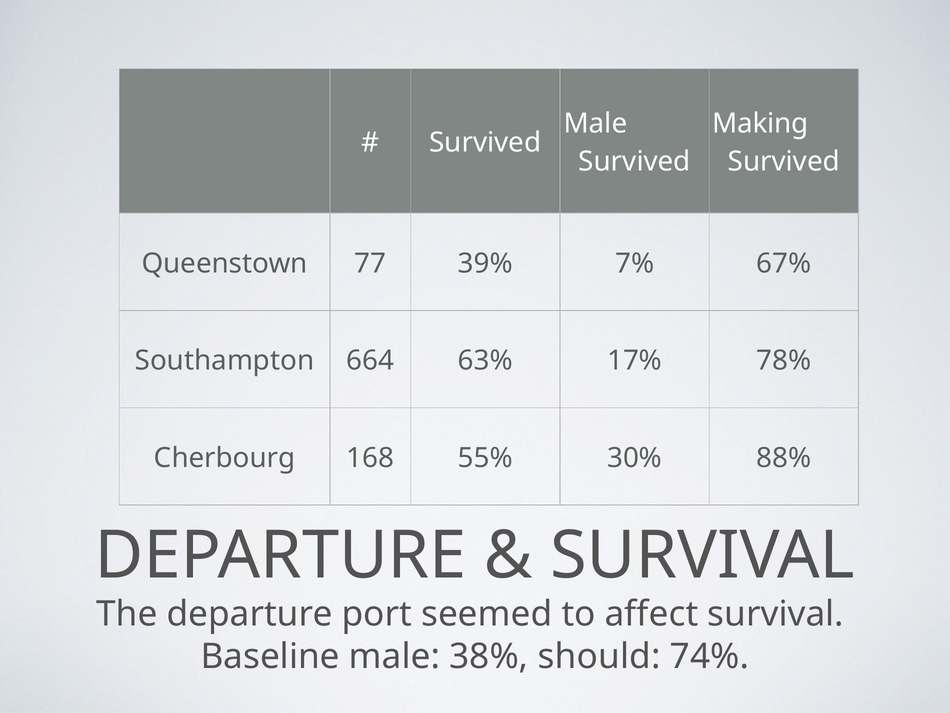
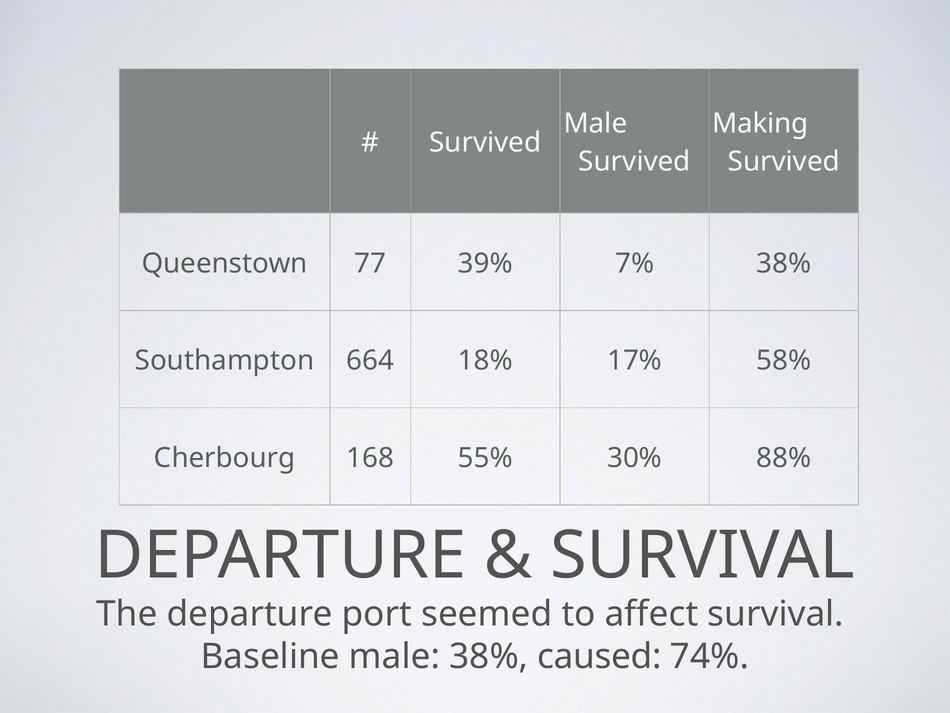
7% 67%: 67% -> 38% (784, 263)
63%: 63% -> 18% (485, 360)
78%: 78% -> 58% (784, 360)
should: should -> caused (599, 656)
